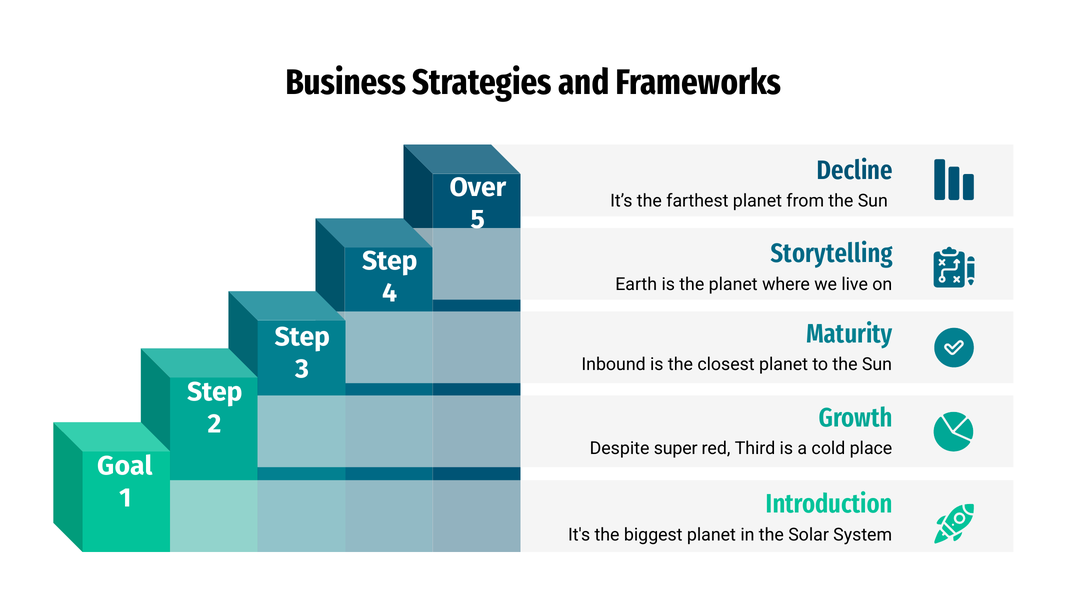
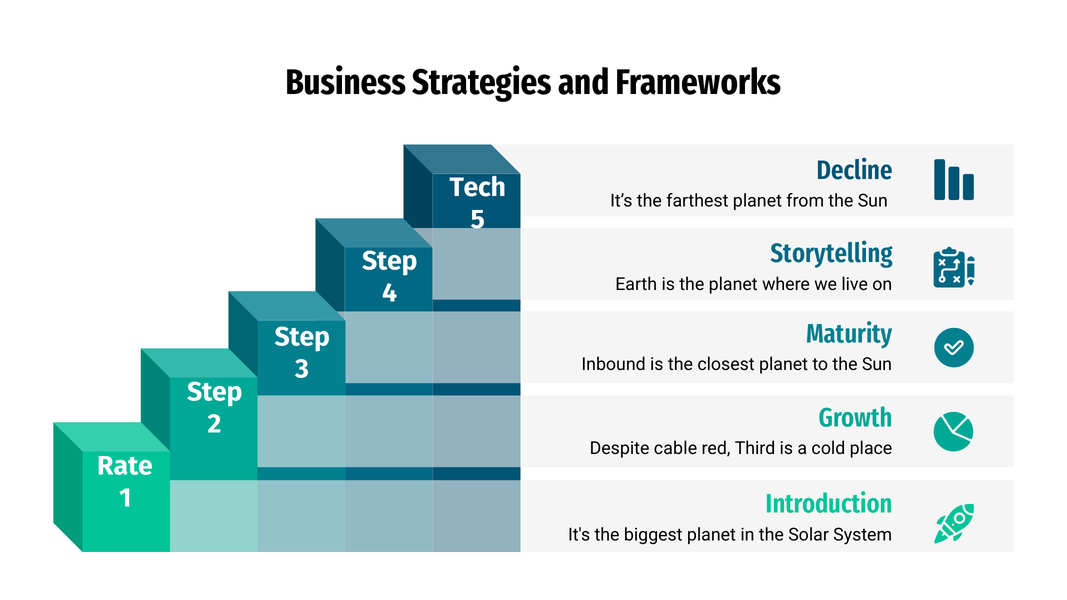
Over: Over -> Tech (478, 187)
super: super -> cable (675, 449)
Goal: Goal -> Rate (125, 466)
